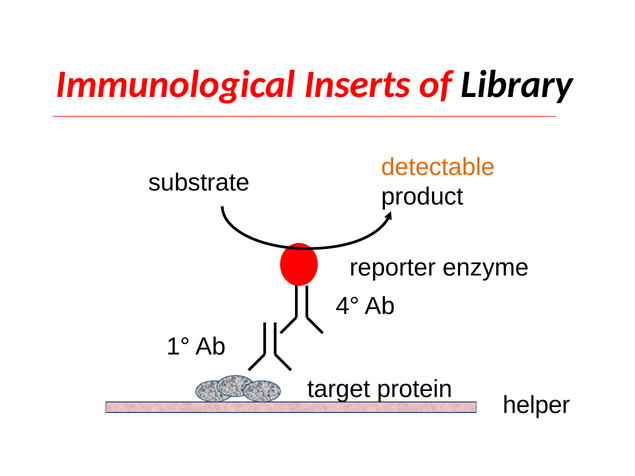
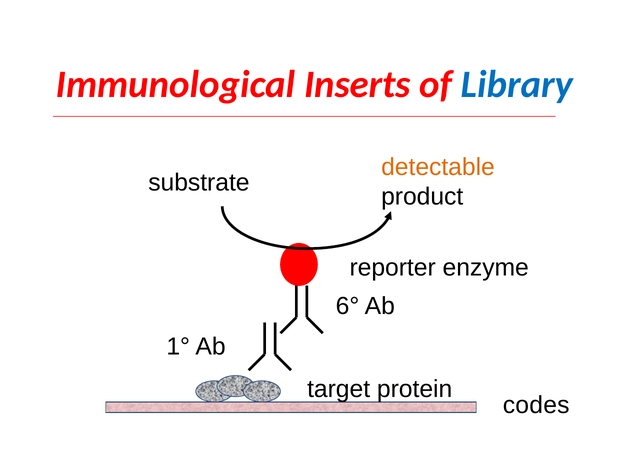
Library colour: black -> blue (517, 85)
4°: 4° -> 6° (348, 306)
helper: helper -> codes (536, 405)
